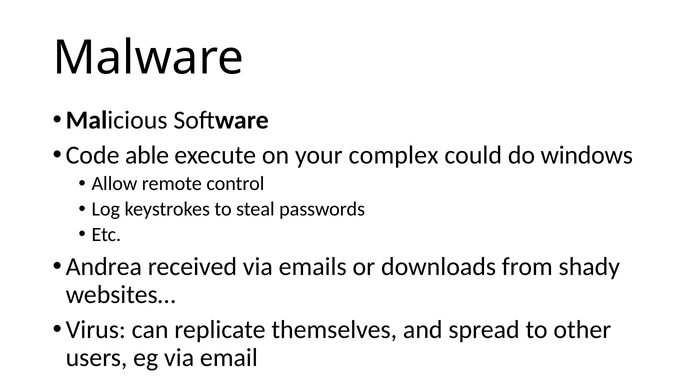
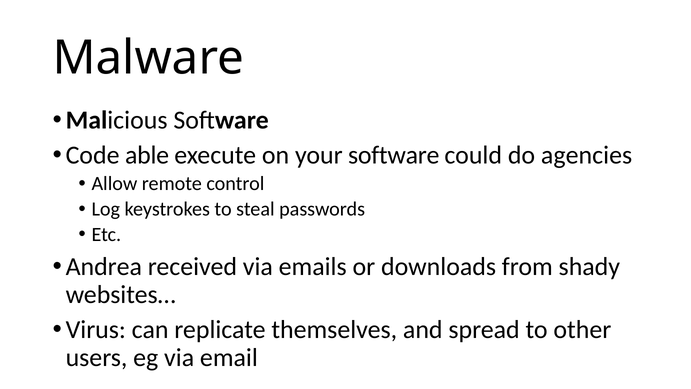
your complex: complex -> software (394, 155)
windows: windows -> agencies (587, 155)
